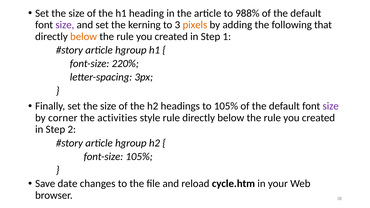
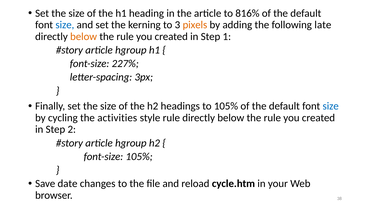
988%: 988% -> 816% (247, 13)
size colour: purple -> blue (65, 25)
that: that -> late (323, 25)
220%: 220% -> 227% (125, 64)
size colour: purple -> blue (331, 106)
corner: corner -> cycling (63, 118)
